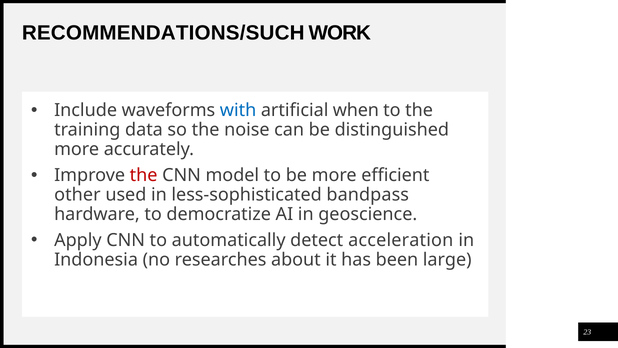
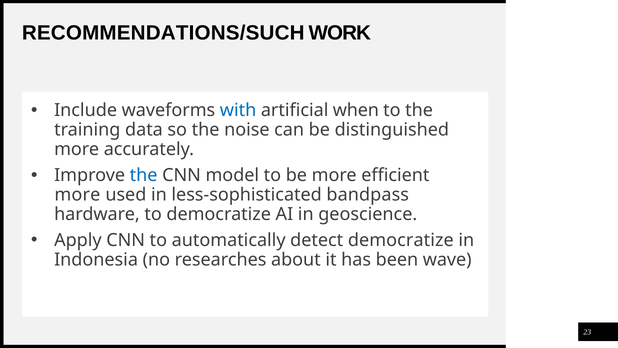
the colour: red -> blue (144, 175)
other: other -> more (77, 195)
detect acceleration: acceleration -> democratize (401, 240)
large: large -> wave (447, 259)
